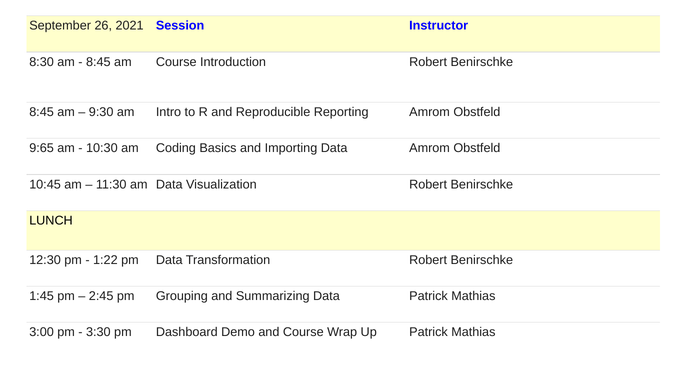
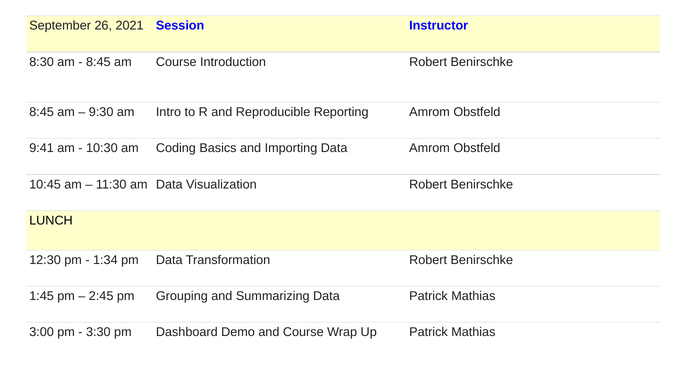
9:65: 9:65 -> 9:41 (42, 148)
1:22: 1:22 -> 1:34 (105, 260)
